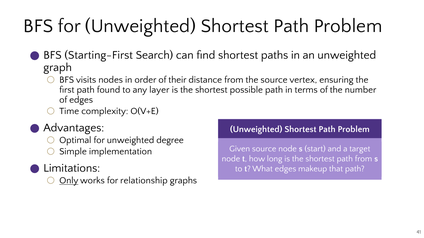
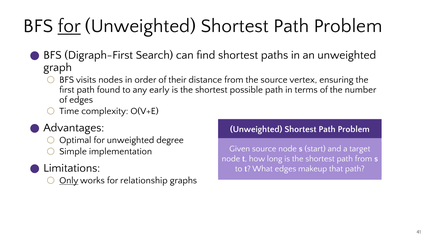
for underline: none -> present (69, 26)
Starting-First: Starting-First -> Digraph-First (99, 55)
layer: layer -> early (159, 90)
